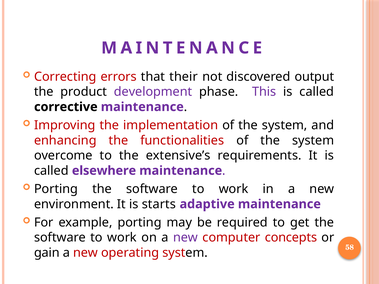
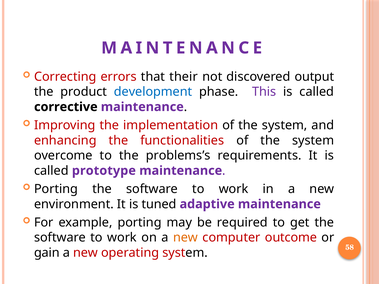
development colour: purple -> blue (153, 92)
extensive’s: extensive’s -> problems’s (178, 156)
elsewhere: elsewhere -> prototype (104, 171)
starts: starts -> tuned (159, 204)
new colour: purple -> orange (185, 238)
concepts: concepts -> outcome (291, 238)
